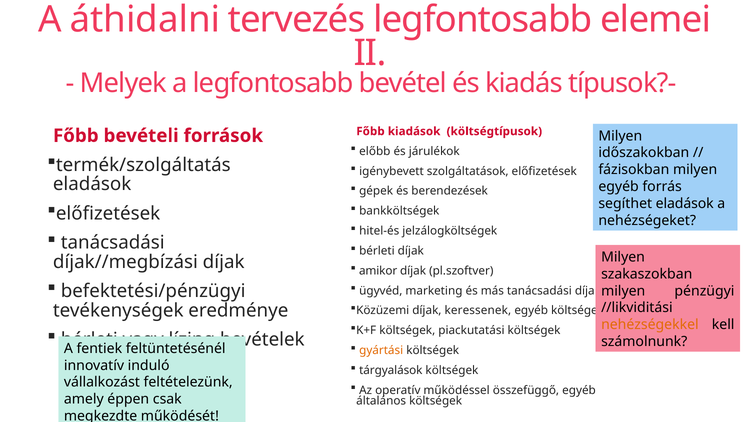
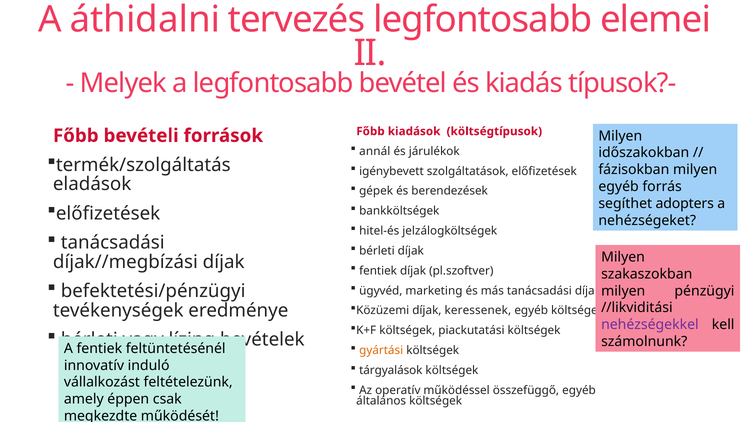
előbb: előbb -> annál (375, 151)
segíthet eladások: eladások -> adopters (685, 204)
amikor: amikor -> fentiek (378, 271)
nehézségekkel colour: orange -> purple (650, 325)
